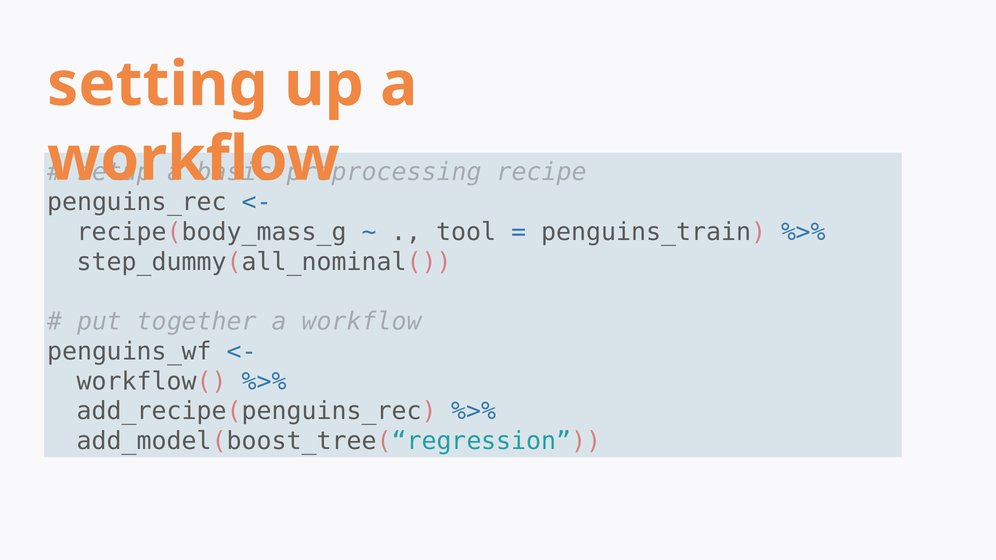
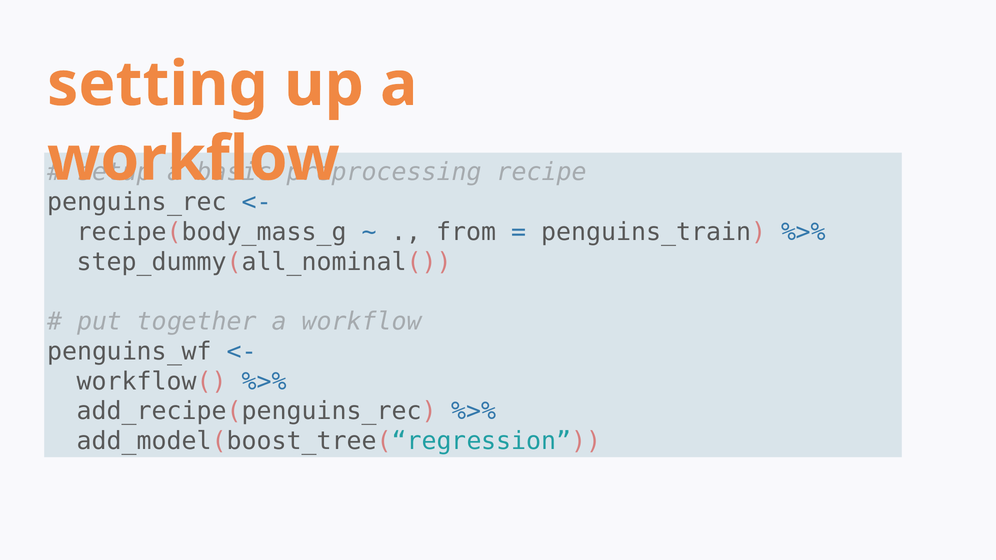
tool: tool -> from (466, 232)
